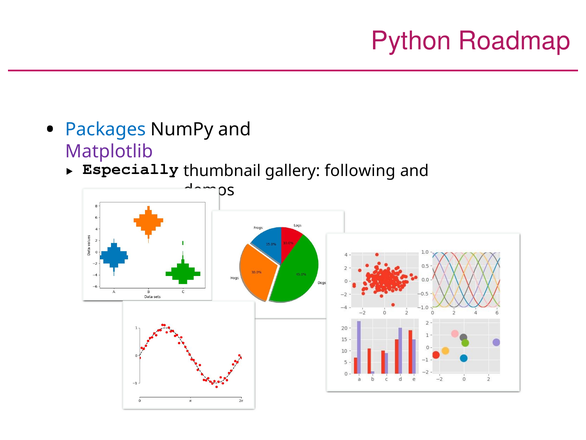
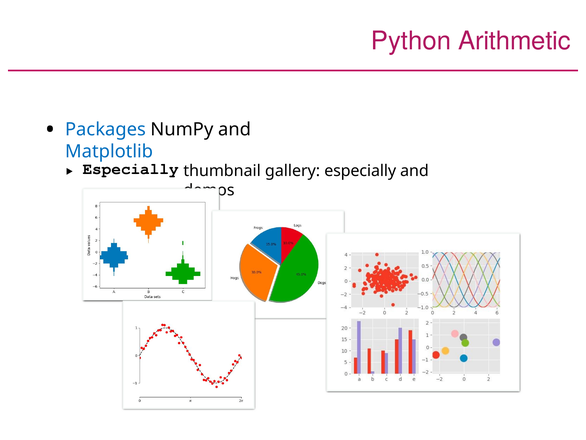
Roadmap: Roadmap -> Arithmetic (514, 41)
Matplotlib colour: purple -> blue (109, 151)
gallery following: following -> especially (360, 171)
